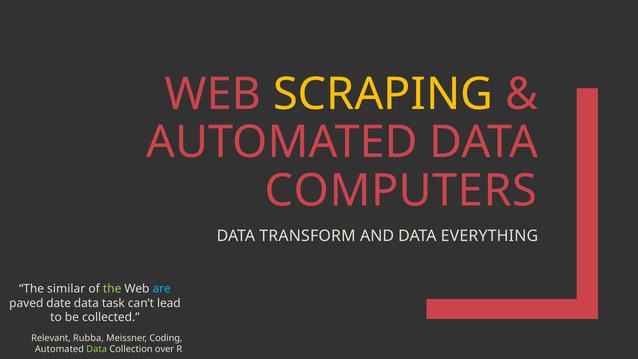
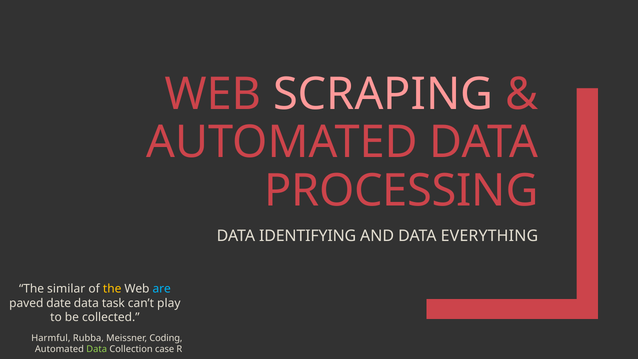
SCRAPING colour: yellow -> pink (383, 94)
COMPUTERS: COMPUTERS -> PROCESSING (401, 191)
TRANSFORM: TRANSFORM -> IDENTIFYING (308, 236)
the colour: light green -> yellow (112, 289)
lead: lead -> play (169, 303)
Relevant: Relevant -> Harmful (51, 338)
over: over -> case (165, 349)
